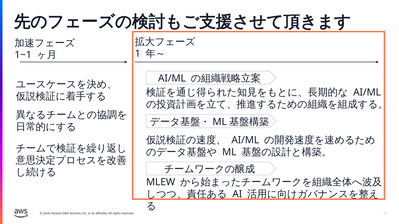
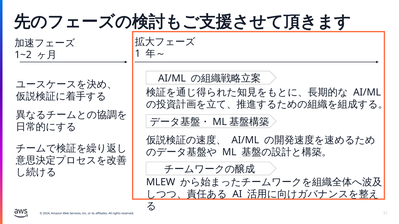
1~1: 1~1 -> 1~2 (23, 55)
